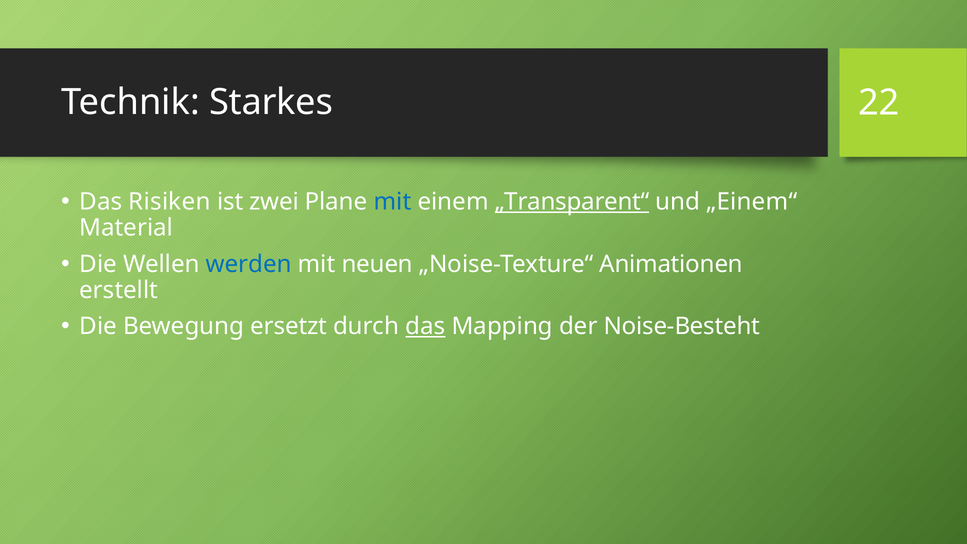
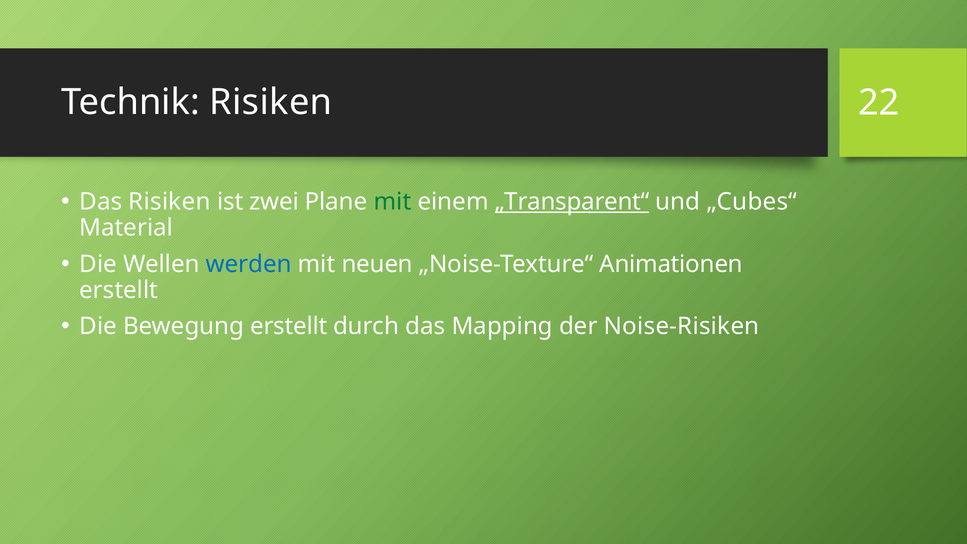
Technik Starkes: Starkes -> Risiken (271, 102)
mit colour: blue -> green (393, 202)
„Einem“: „Einem“ -> „Cubes“ (752, 202)
Bewegung ersetzt: ersetzt -> erstellt (289, 326)
das underline: present -> none (425, 326)
Noise-Besteht: Noise-Besteht -> Noise-Risiken (682, 326)
